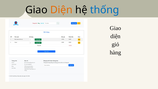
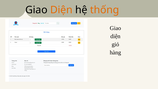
thống colour: blue -> orange (105, 10)
